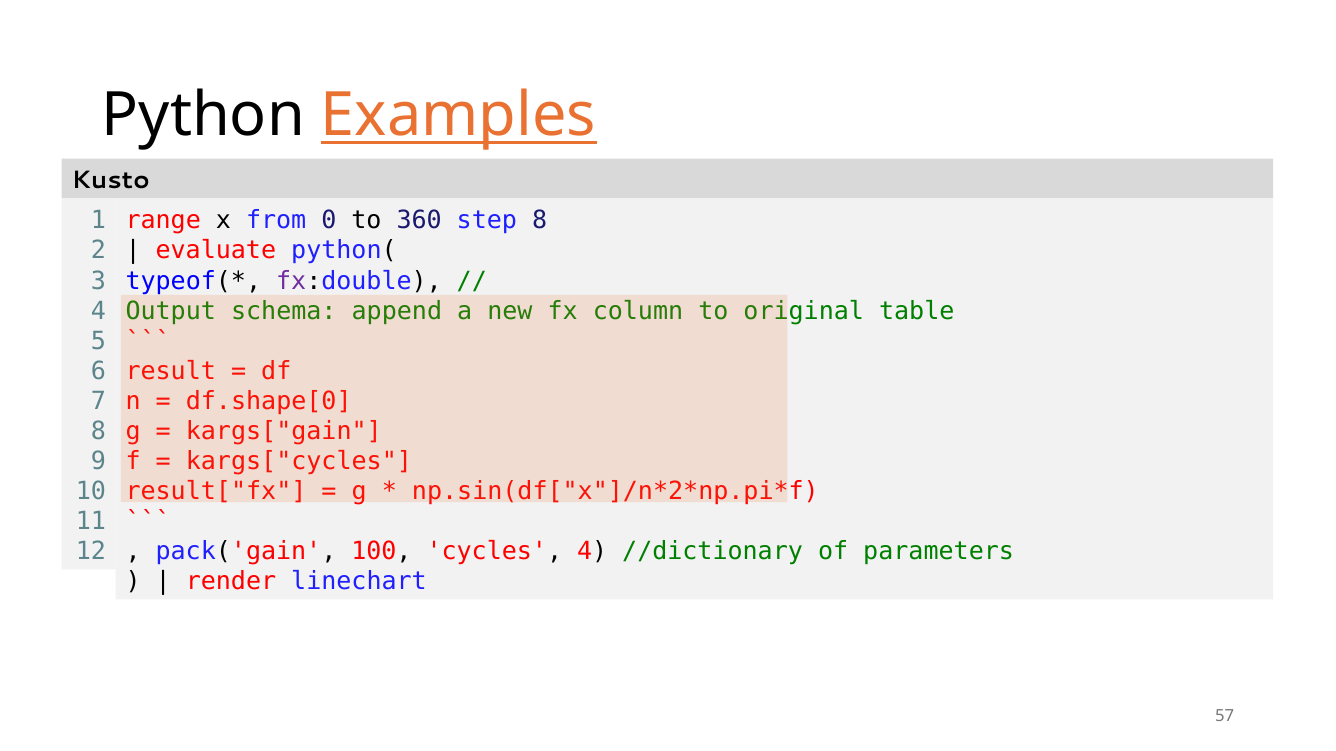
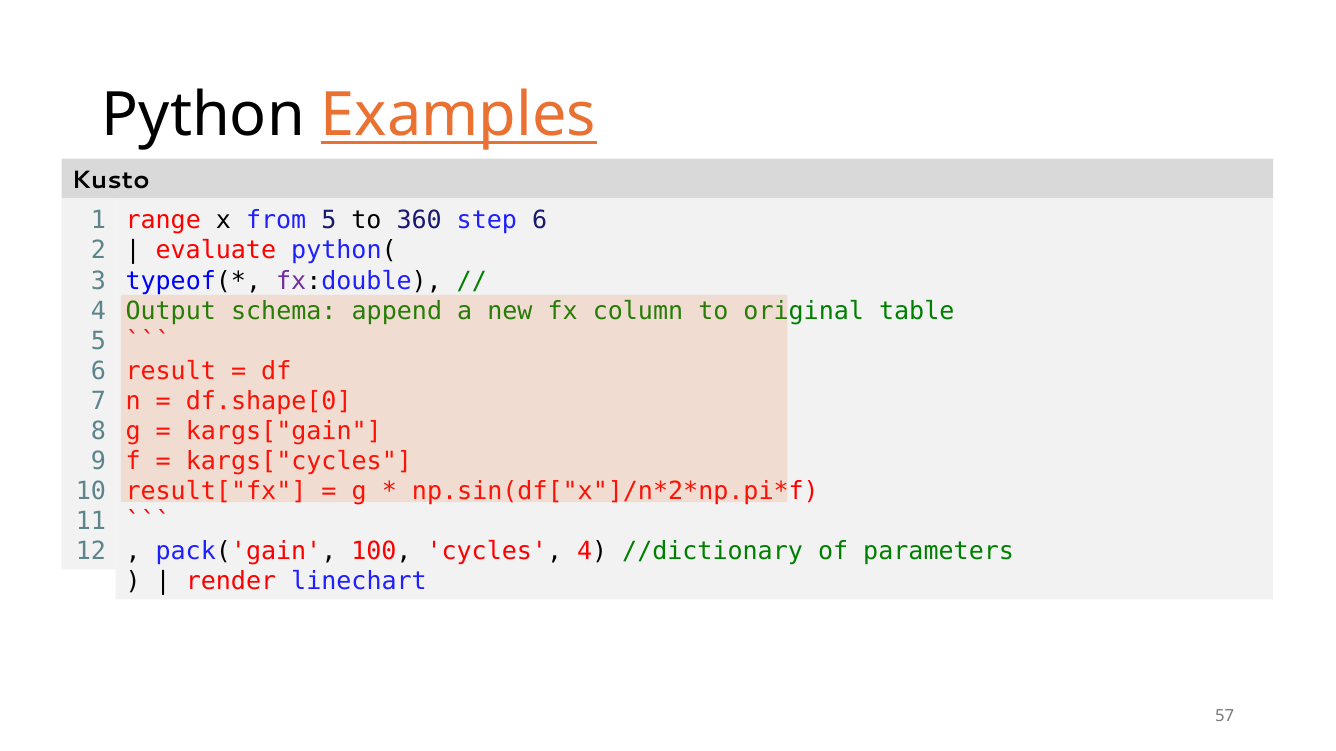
from 0: 0 -> 5 (329, 221)
step 8: 8 -> 6 (540, 221)
